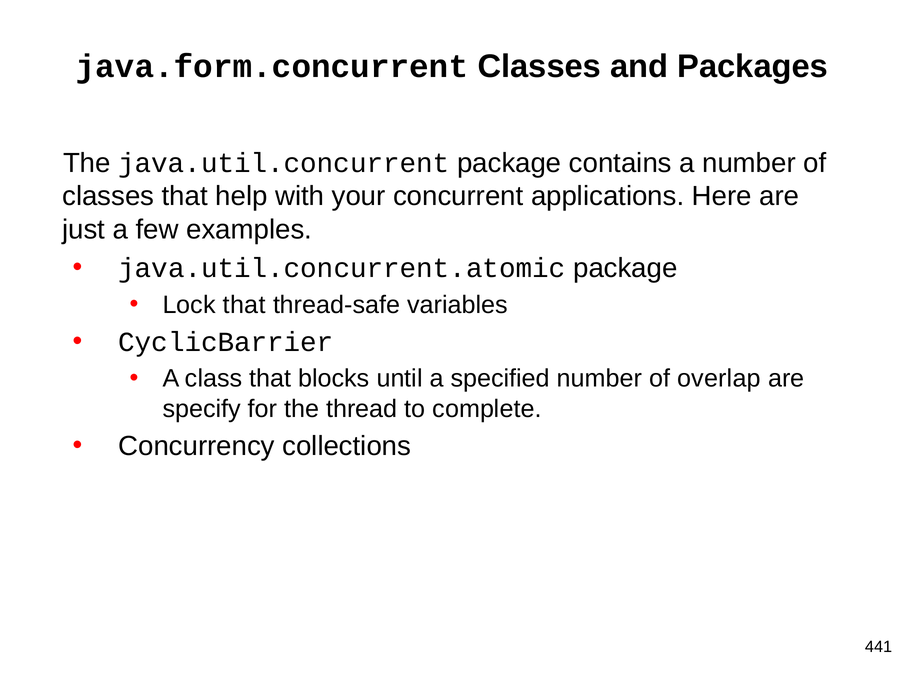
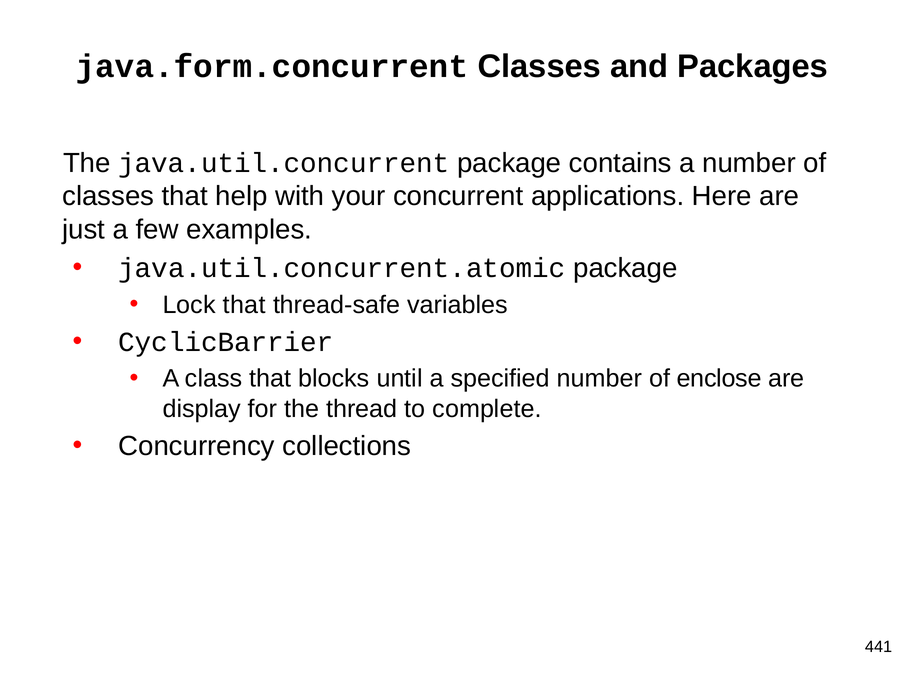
overlap: overlap -> enclose (719, 379)
specify: specify -> display (202, 409)
